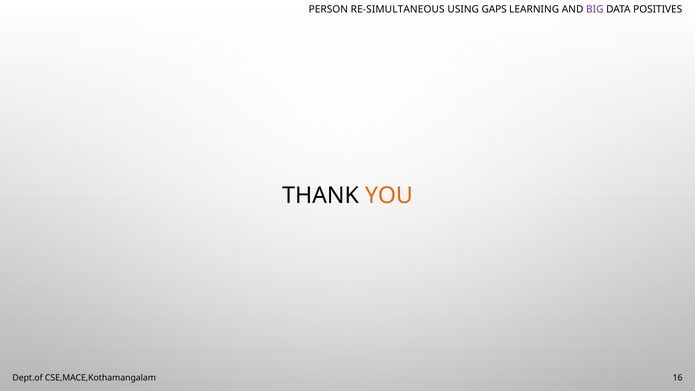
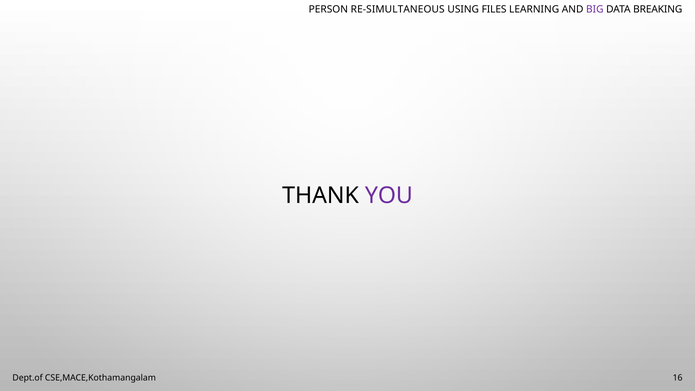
GAPS: GAPS -> FILES (494, 9)
POSITIVES: POSITIVES -> BREAKING (658, 9)
YOU colour: orange -> purple (389, 196)
